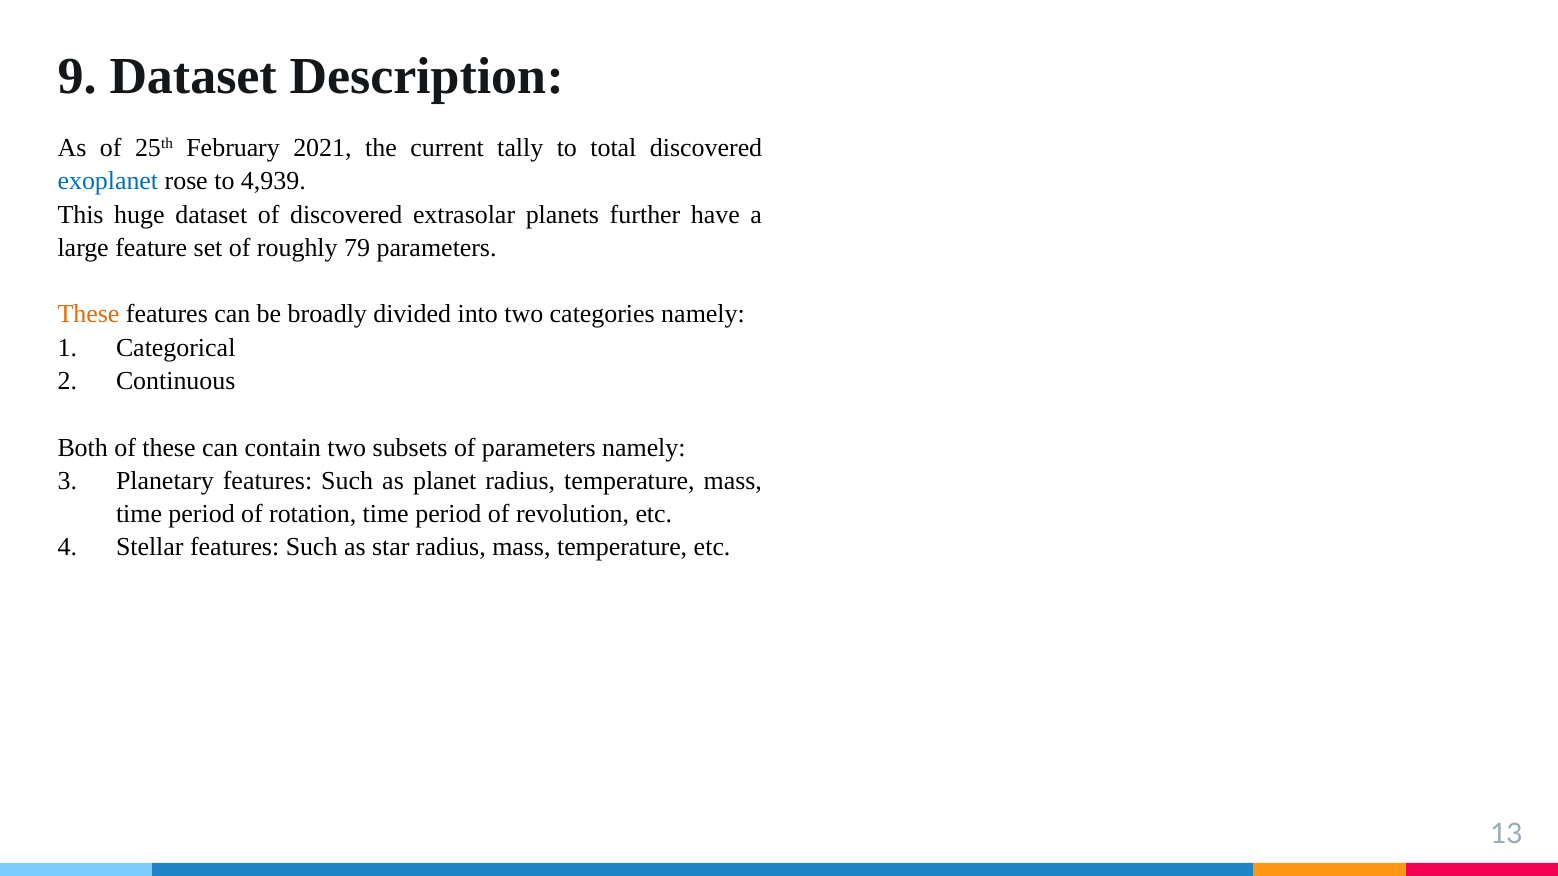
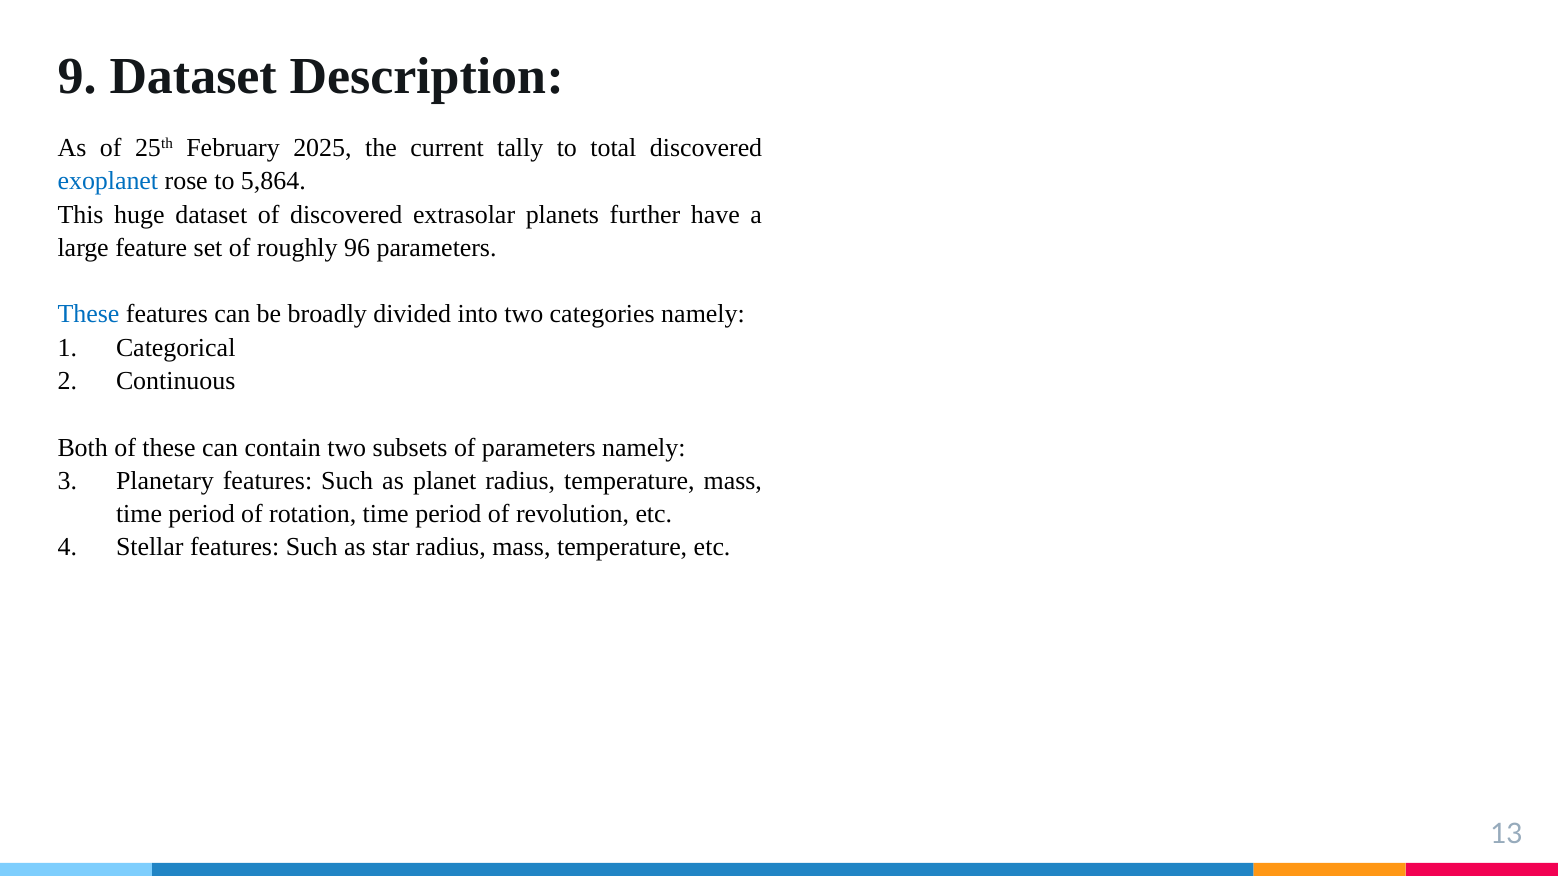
2021: 2021 -> 2025 (322, 148)
4,939: 4,939 -> 5,864 (273, 181)
79: 79 -> 96 (357, 248)
These colour: orange -> blue (88, 315)
